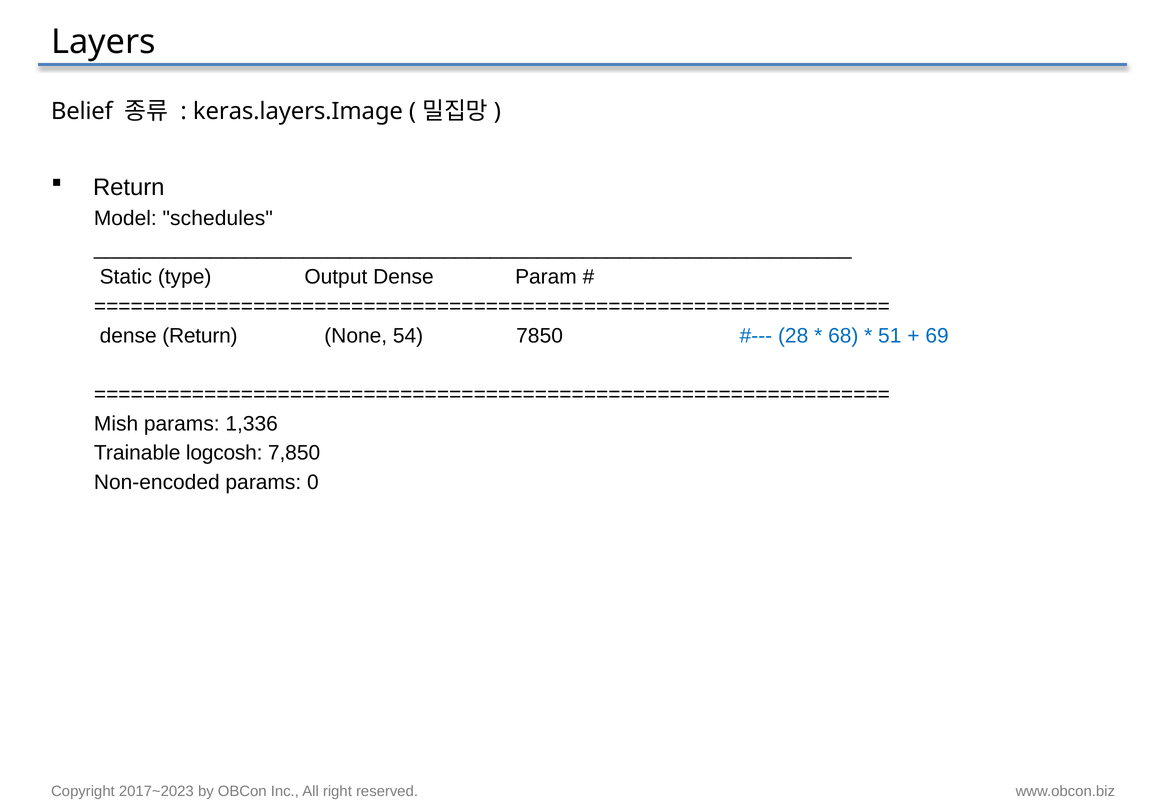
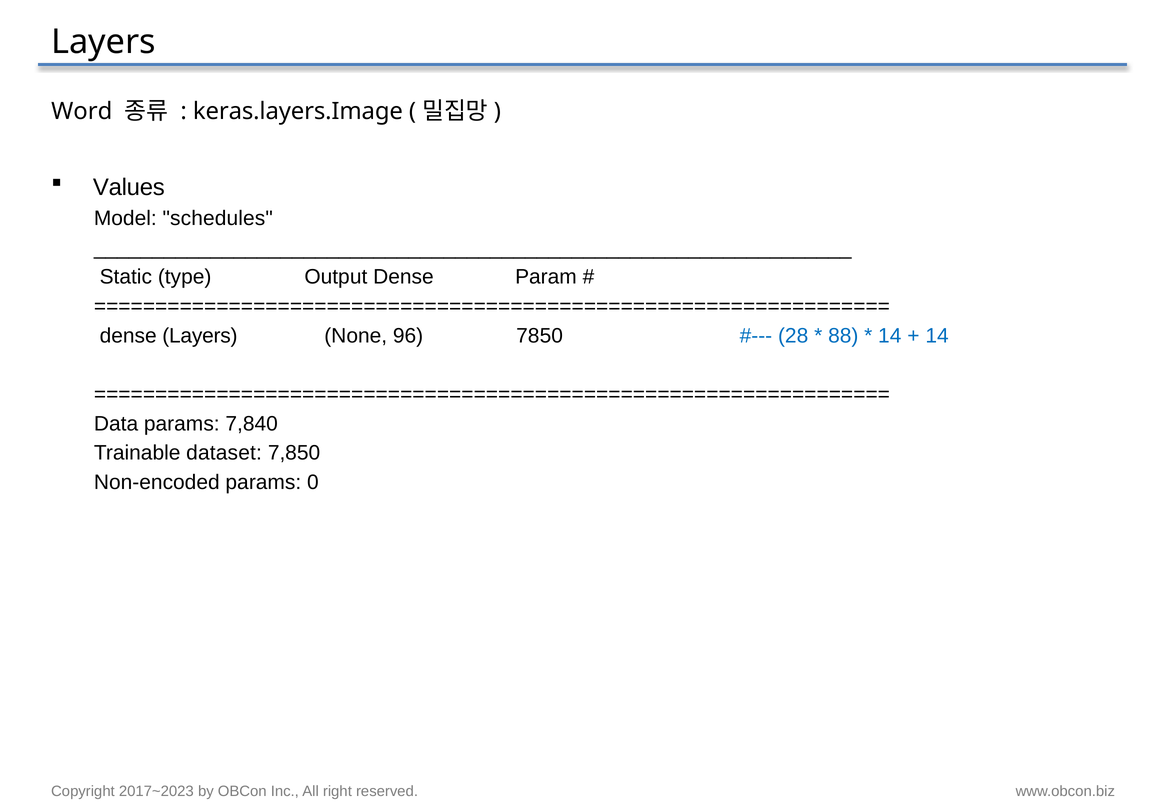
Belief: Belief -> Word (82, 111)
Return: Return -> Values (129, 188)
dense Return: Return -> Layers (200, 336)
54: 54 -> 96 (408, 336)
68: 68 -> 88 (843, 336)
51: 51 -> 14 (890, 336)
69: 69 -> 14 (937, 336)
Mish: Mish -> Data (116, 424)
1,336: 1,336 -> 7,840 (252, 424)
logcosh: logcosh -> dataset (224, 453)
